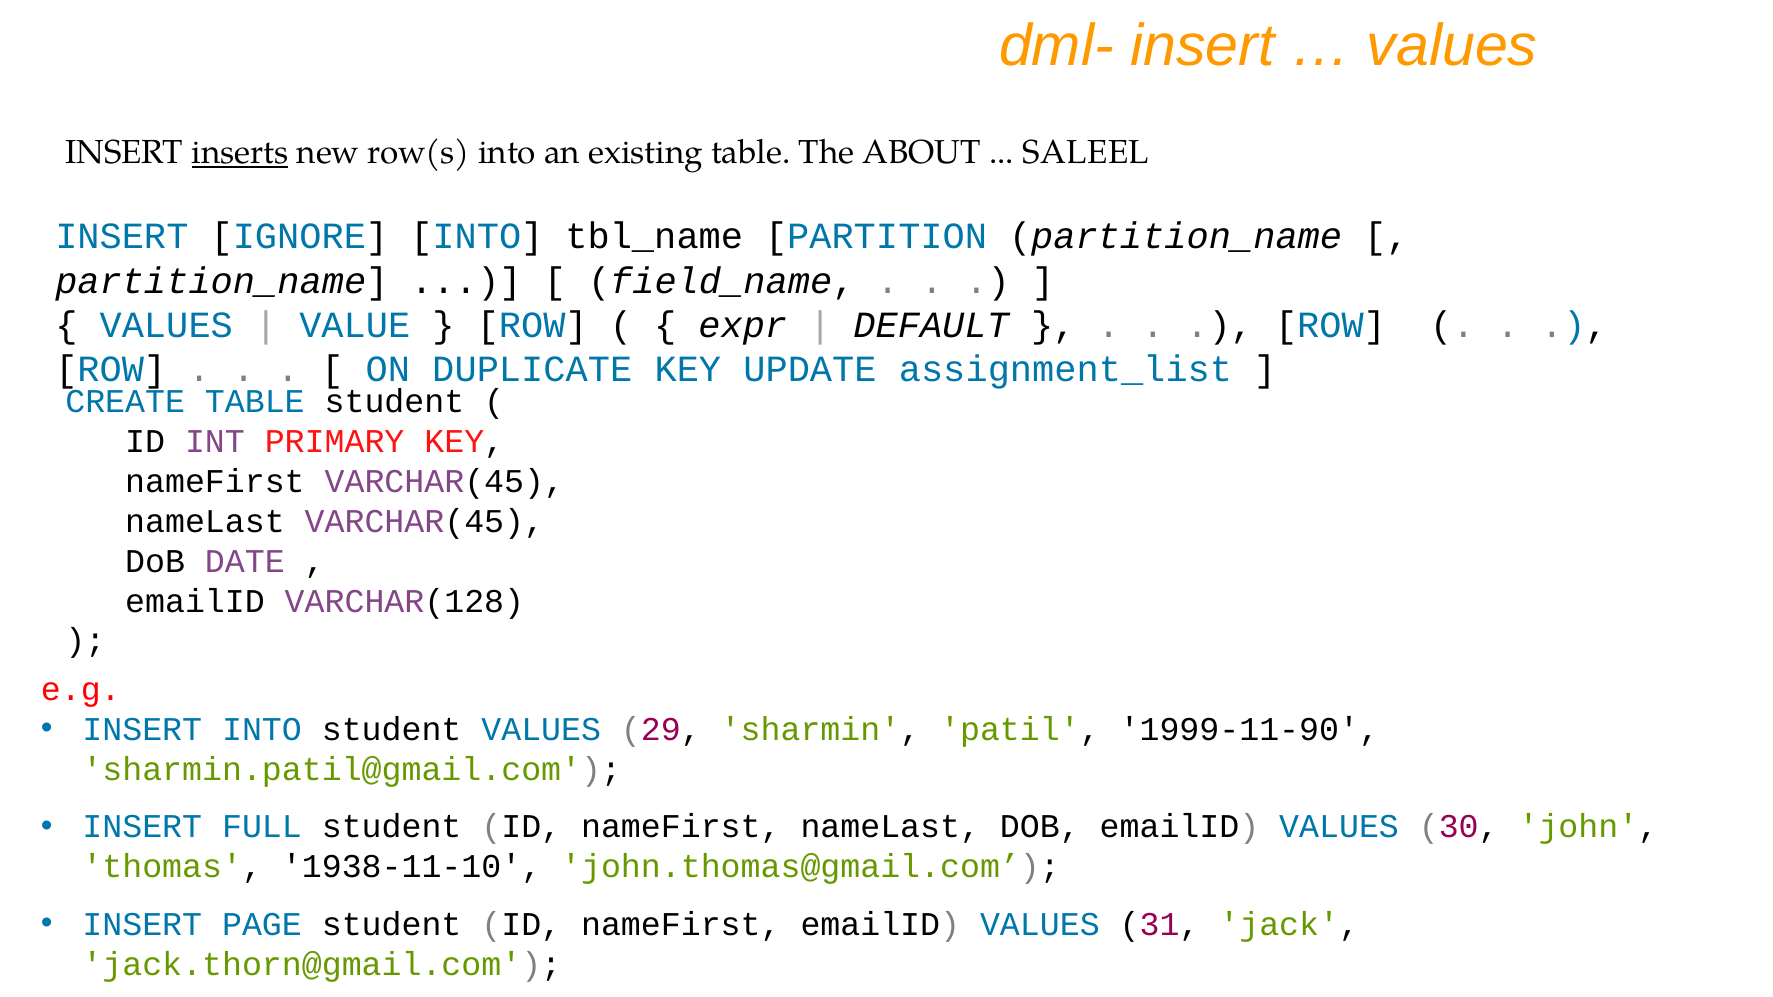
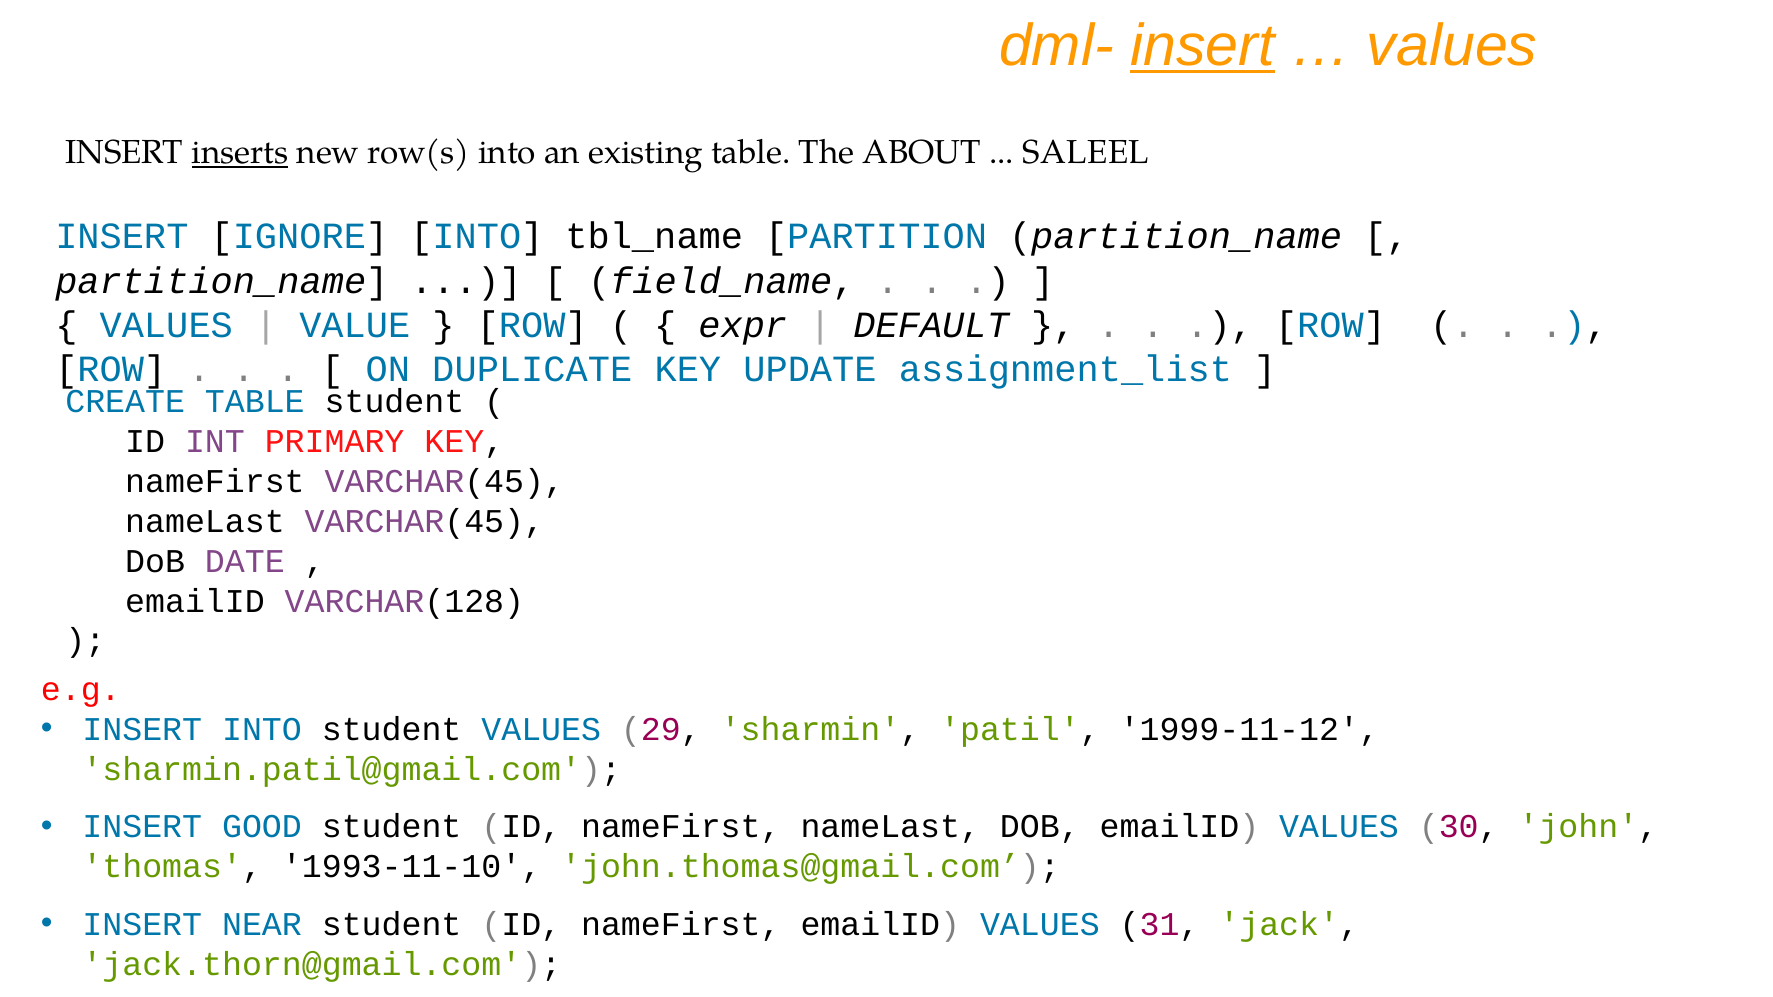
insert underline: none -> present (1203, 46)
1999-11-90: 1999-11-90 -> 1999-11-12 (1249, 730)
FULL: FULL -> GOOD (262, 827)
1938-11-10: 1938-11-10 -> 1993-11-10 (412, 867)
PAGE: PAGE -> NEAR (262, 925)
